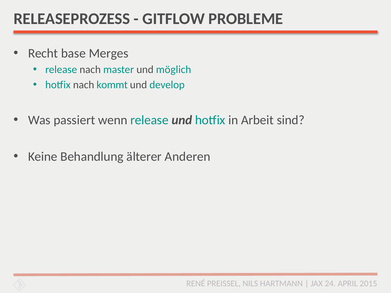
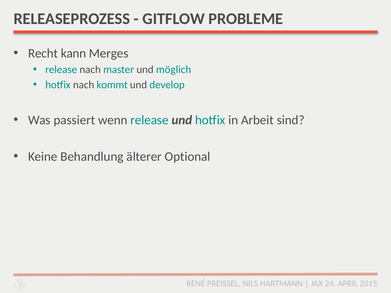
base: base -> kann (73, 53)
Anderen: Anderen -> Optional (188, 157)
